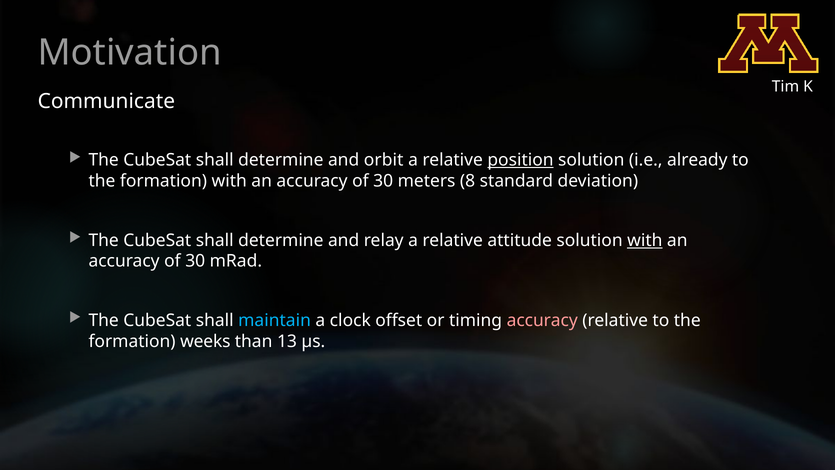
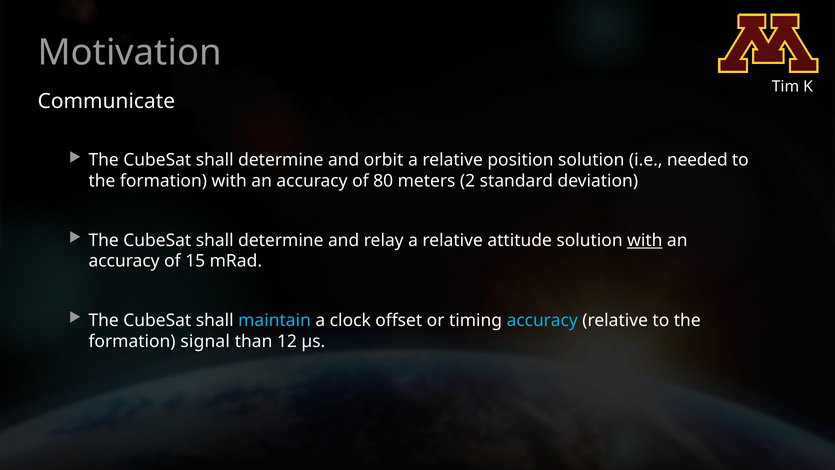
position underline: present -> none (521, 160)
already: already -> needed (697, 160)
30: 30 -> 80 (383, 181)
8: 8 -> 2 (468, 181)
30: 30 -> 15 (195, 261)
accuracy colour: pink -> light blue (542, 320)
weeks: weeks -> signal (205, 341)
13: 13 -> 12 (287, 341)
